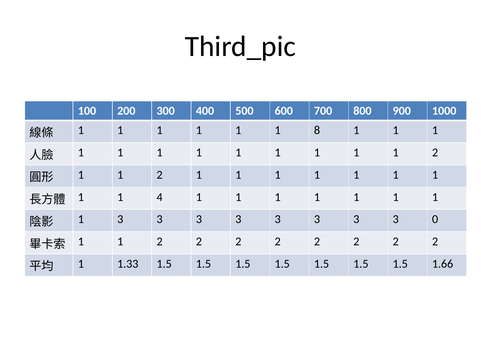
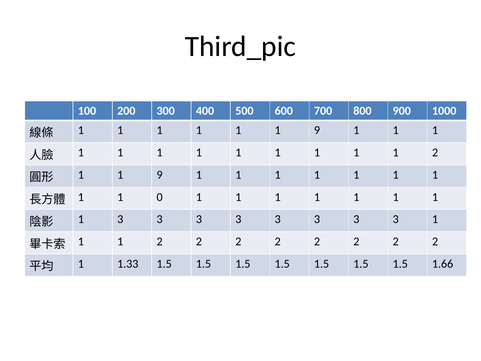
1 1 1 8: 8 -> 9 (317, 130)
2: 2 -> 9 (160, 175)
4: 4 -> 0 (160, 197)
3 0: 0 -> 1 (435, 219)
